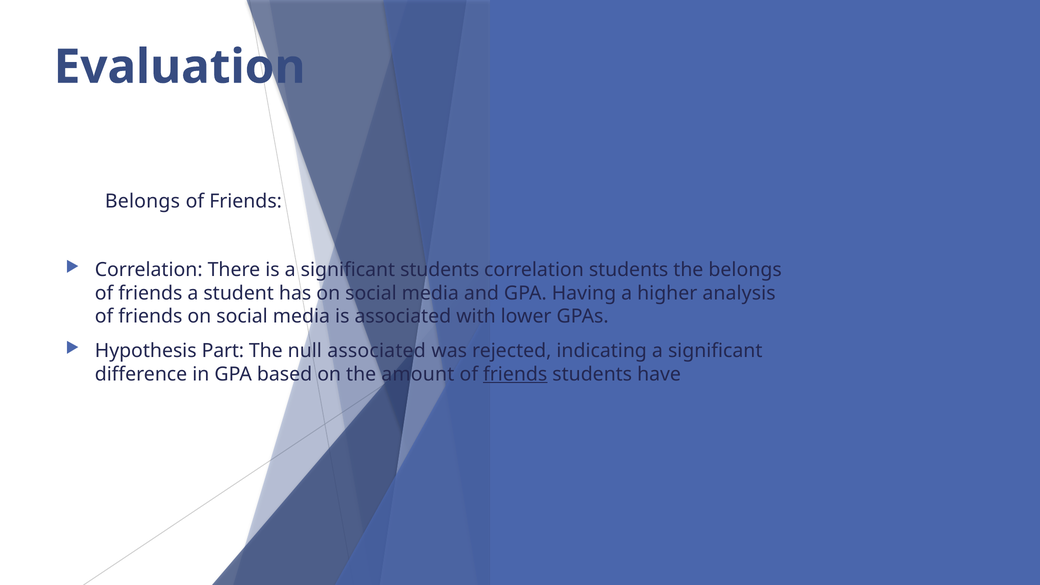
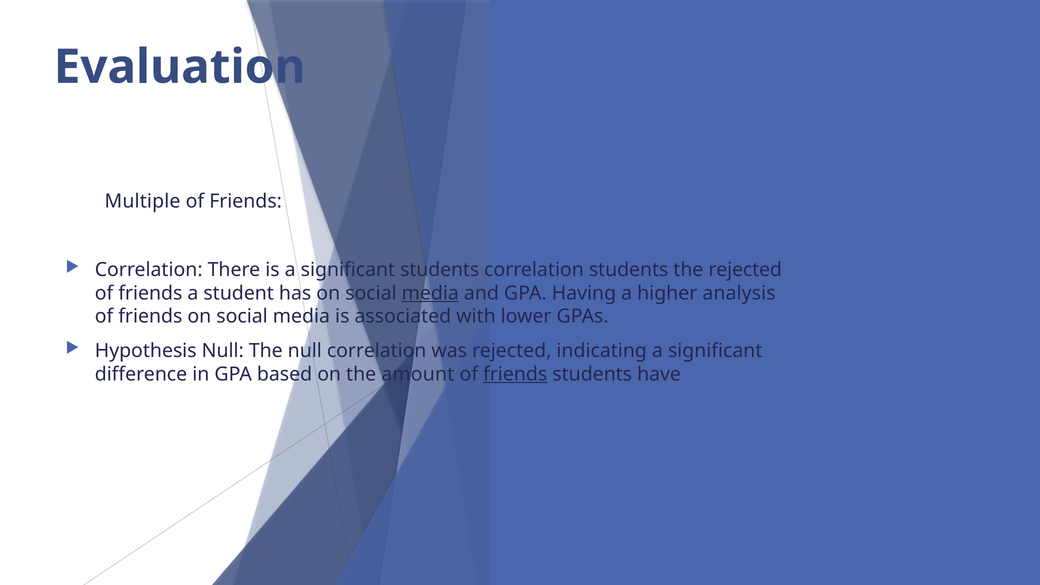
Belongs: Belongs -> Multiple (143, 201)
the belongs: belongs -> rejected (745, 270)
media underline: none -> present (430, 293)
Hypothesis Part: Part -> Null (223, 351)
null associated: associated -> correlation (377, 351)
